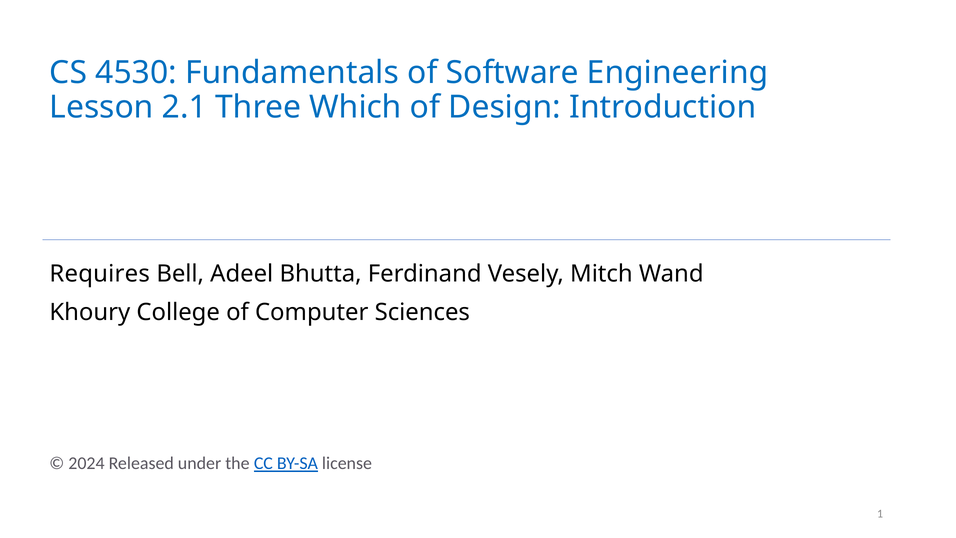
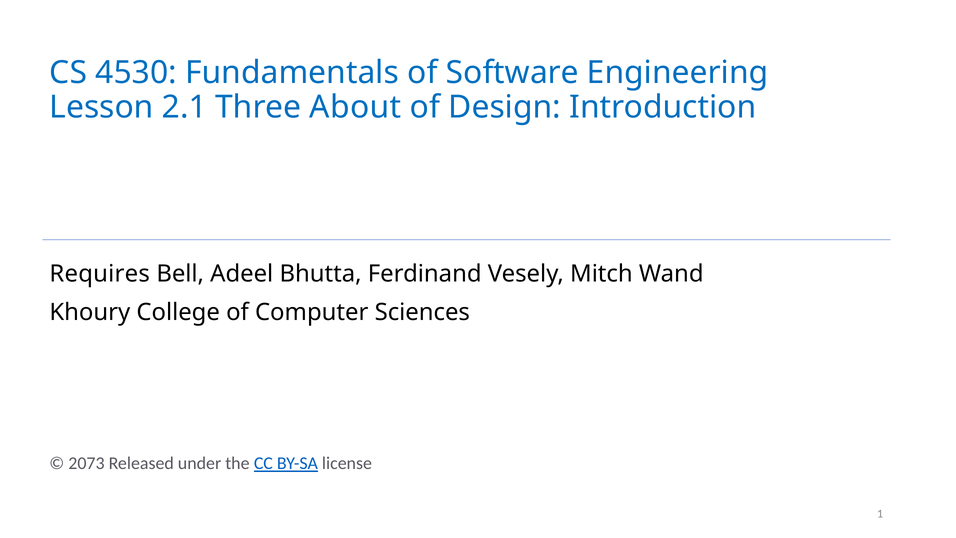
Which: Which -> About (355, 107)
2024: 2024 -> 2073 (86, 463)
